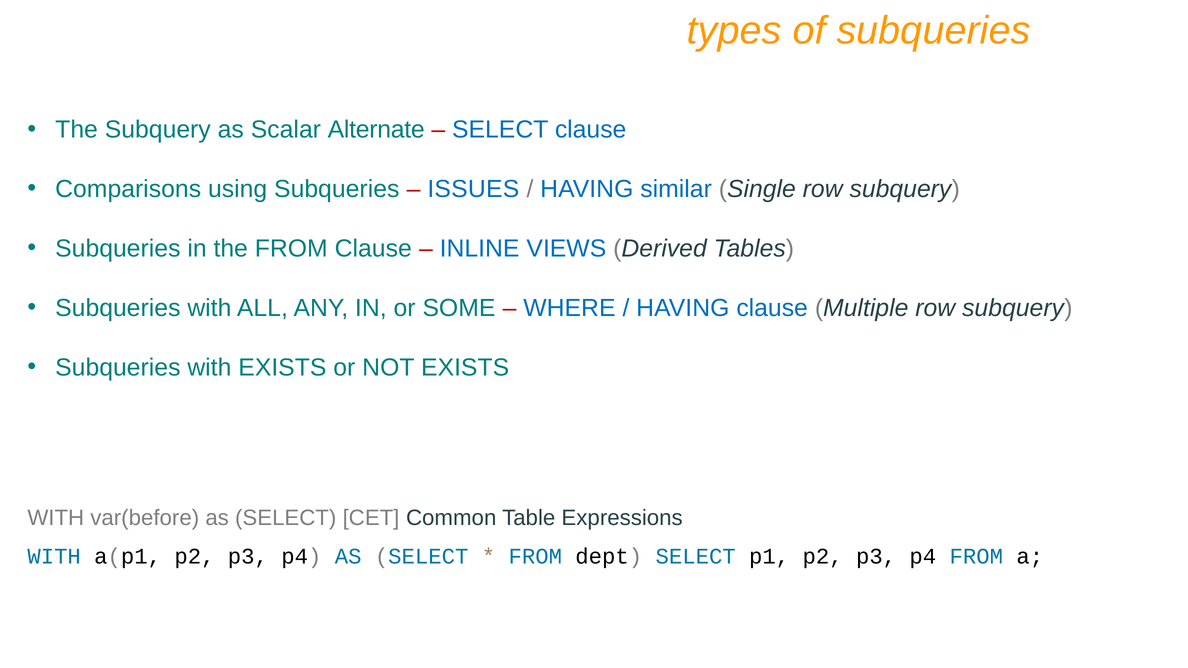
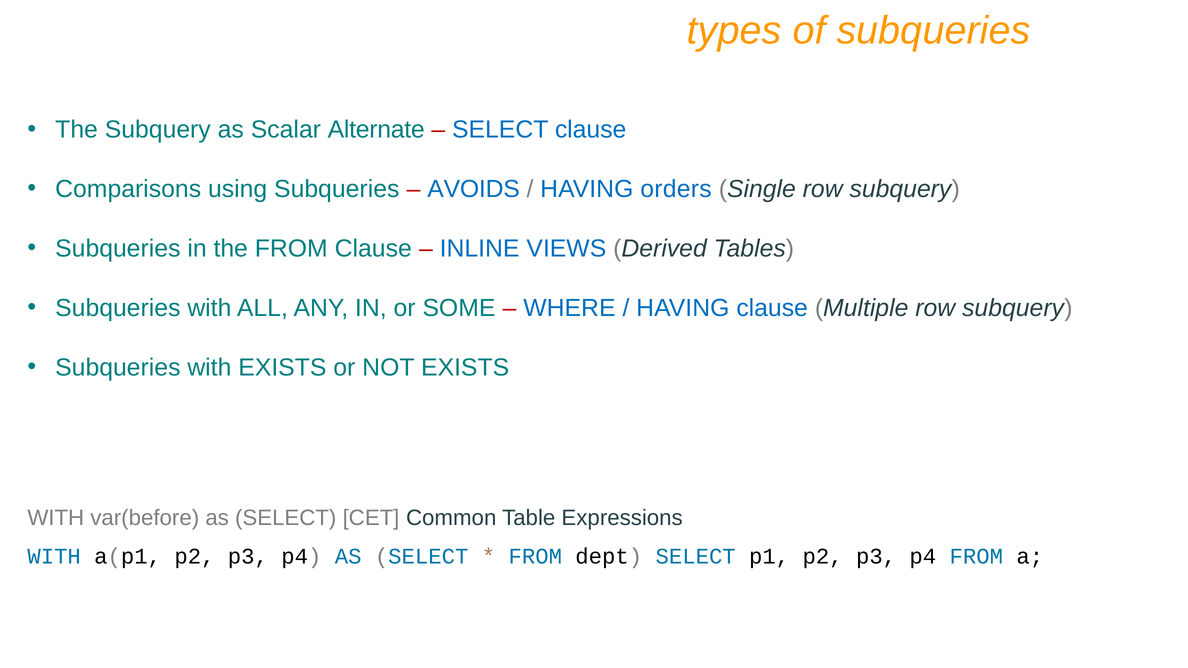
ISSUES: ISSUES -> AVOIDS (474, 189)
similar: similar -> orders (676, 189)
